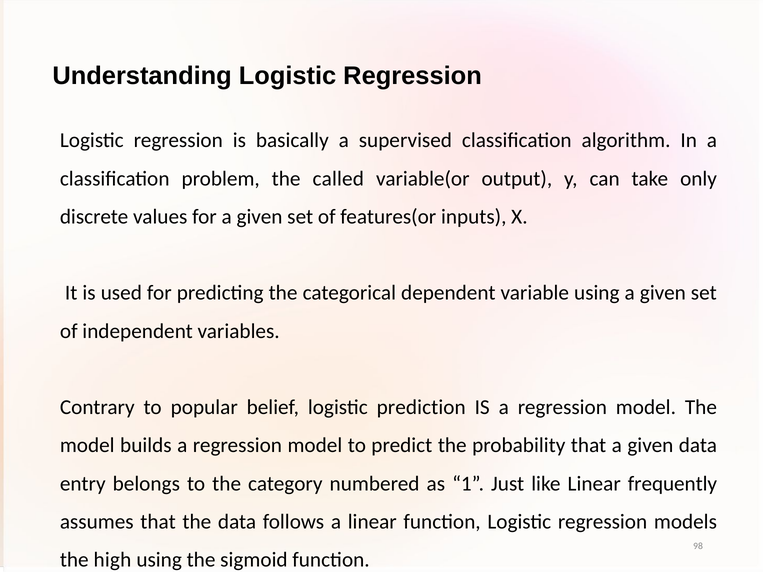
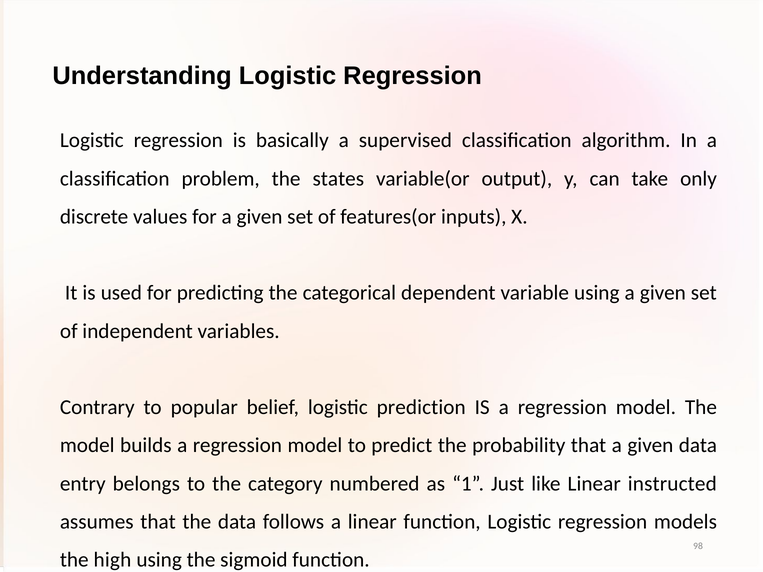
called: called -> states (338, 179)
frequently: frequently -> instructed (672, 484)
